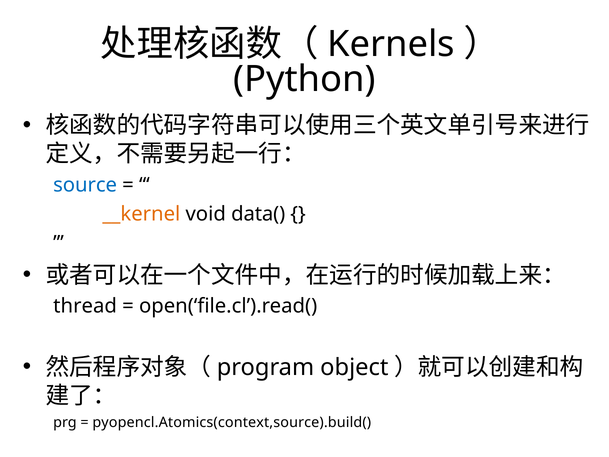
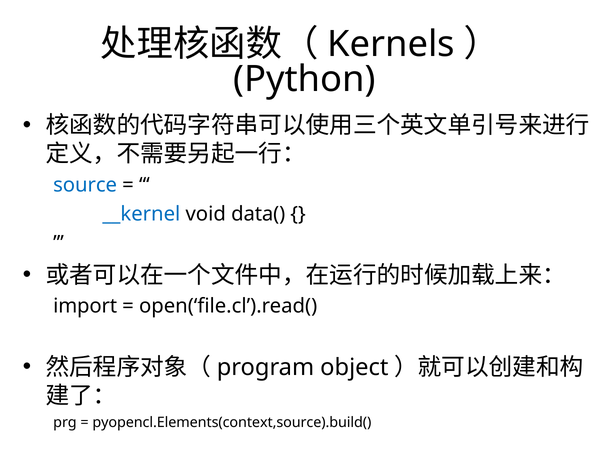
__kernel colour: orange -> blue (141, 214)
thread: thread -> import (85, 306)
pyopencl.Atomics(context,source).build(: pyopencl.Atomics(context,source).build( -> pyopencl.Elements(context,source).build( (232, 423)
